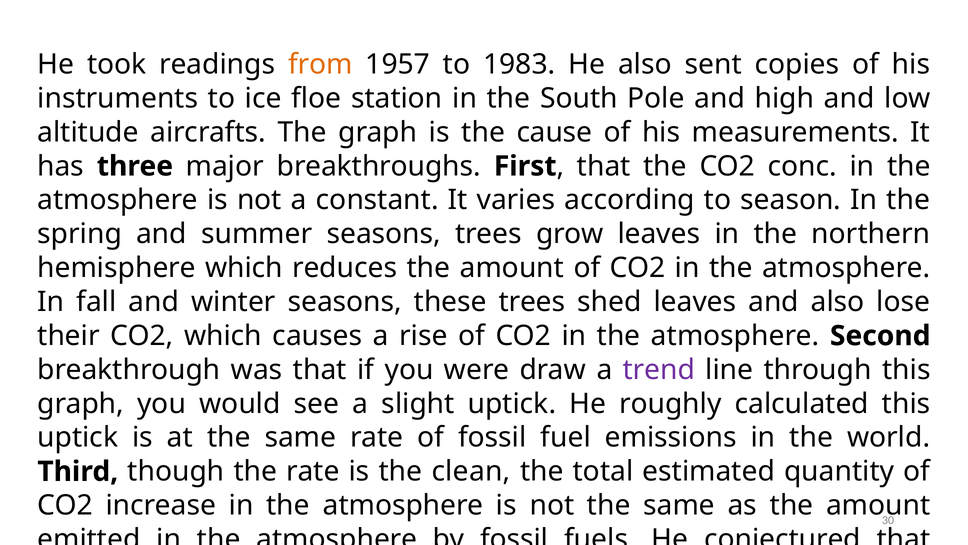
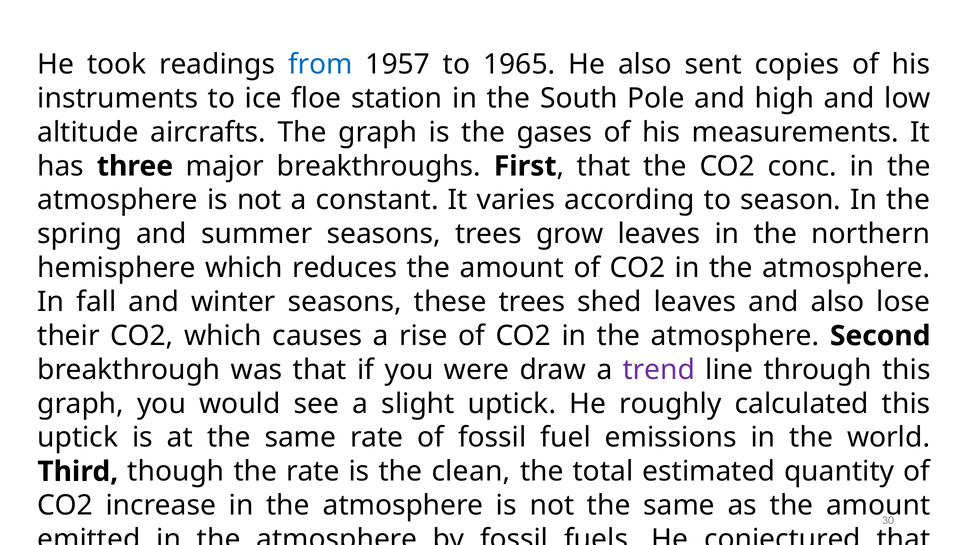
from colour: orange -> blue (320, 64)
1983: 1983 -> 1965 (519, 64)
cause: cause -> gases (554, 132)
